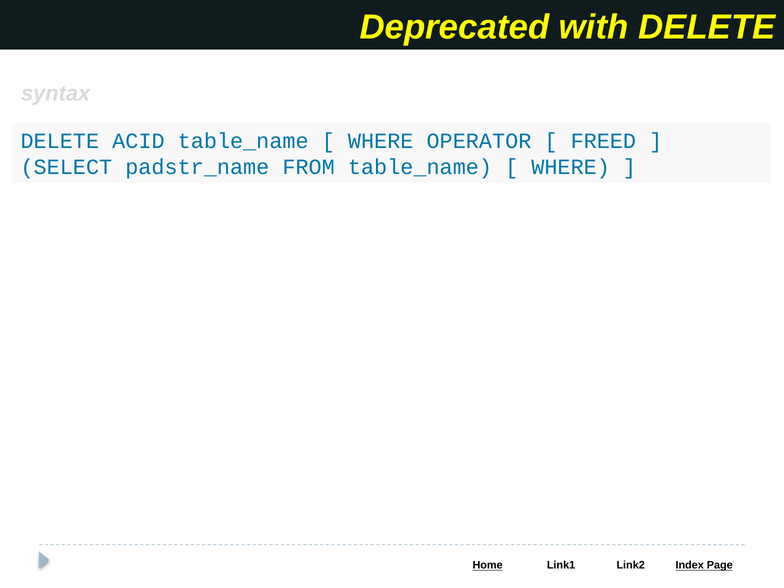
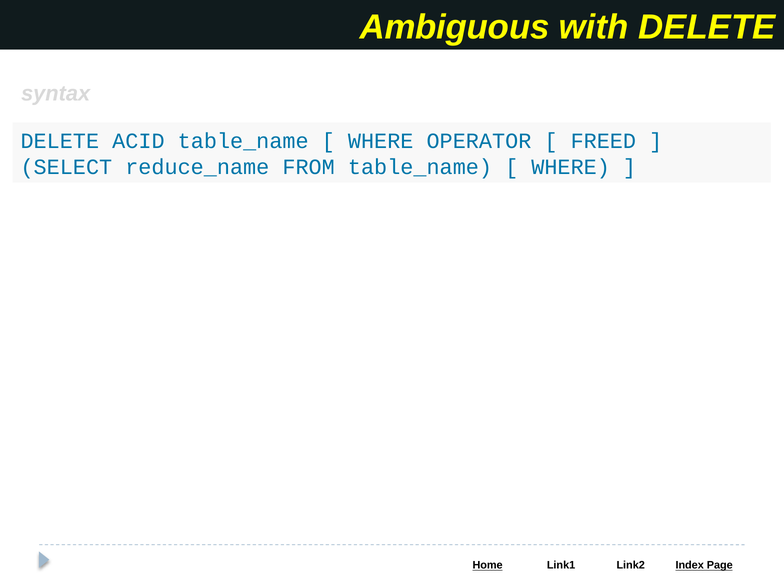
Deprecated: Deprecated -> Ambiguous (455, 27)
padstr_name: padstr_name -> reduce_name (197, 167)
